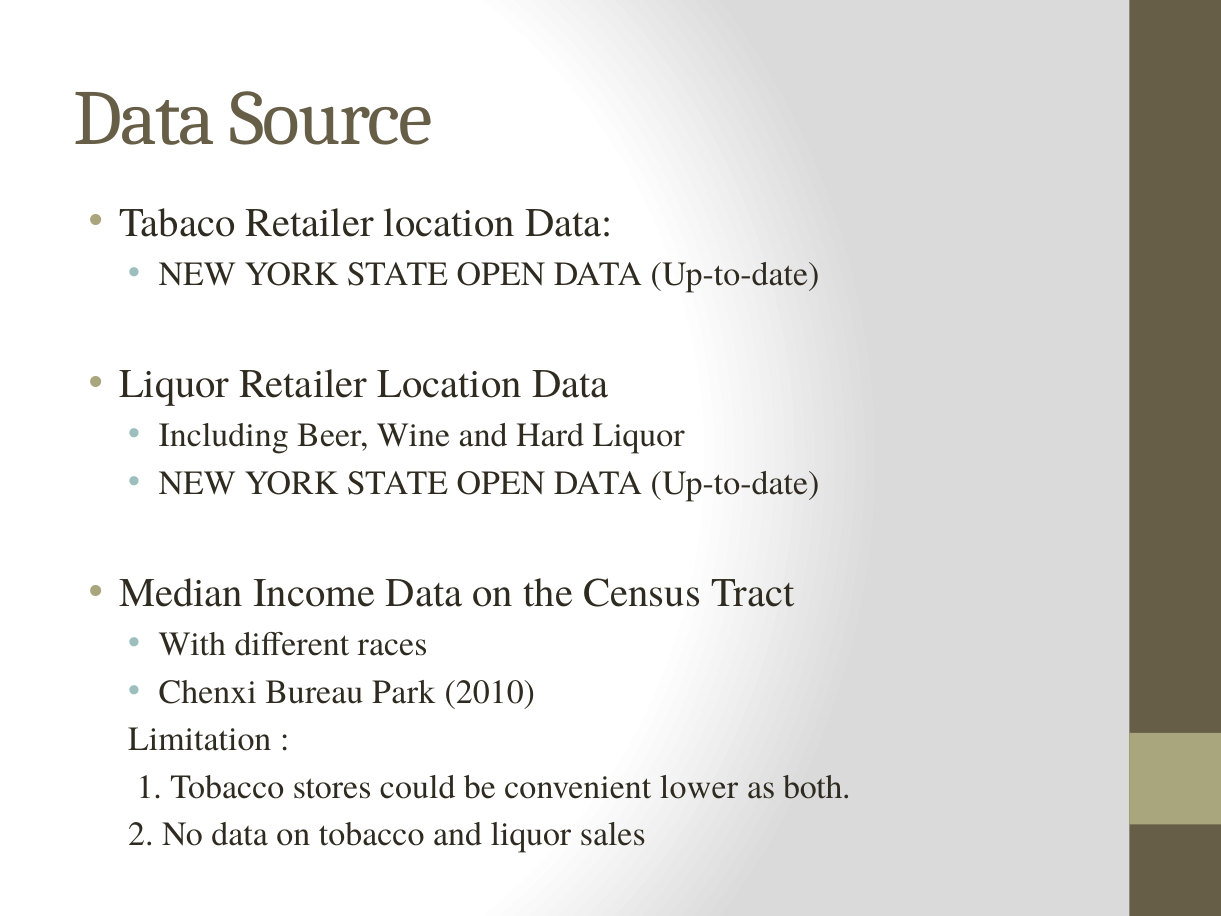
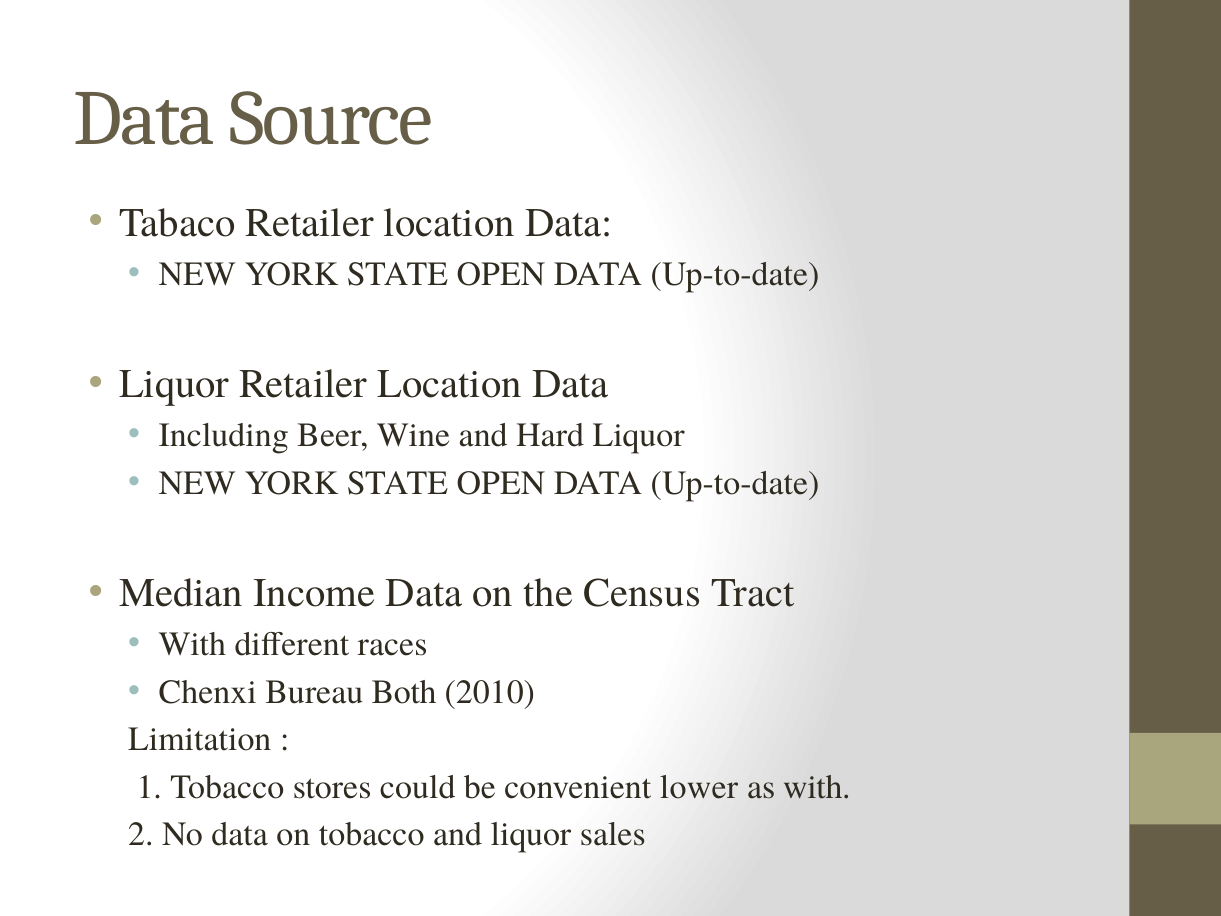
Park: Park -> Both (404, 692)
as both: both -> with (817, 787)
